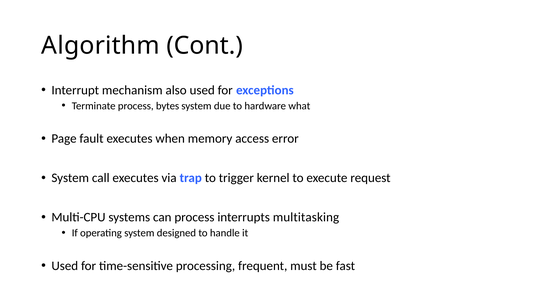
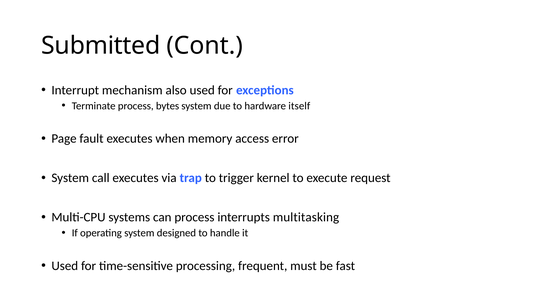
Algorithm: Algorithm -> Submitted (101, 46)
what: what -> itself (299, 106)
